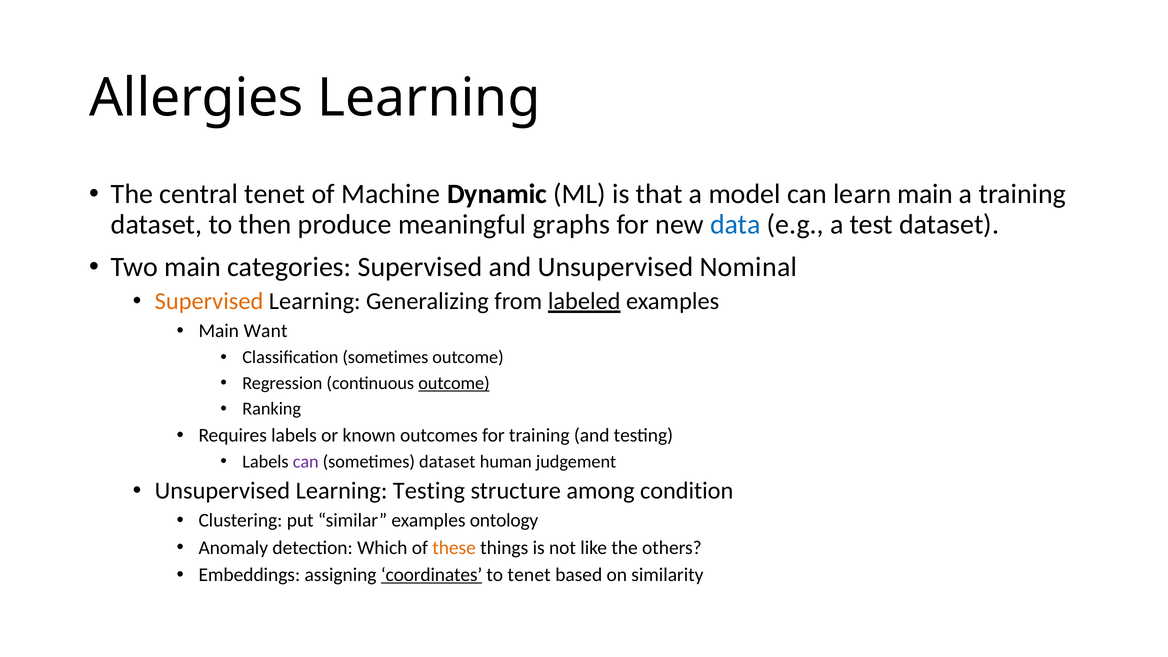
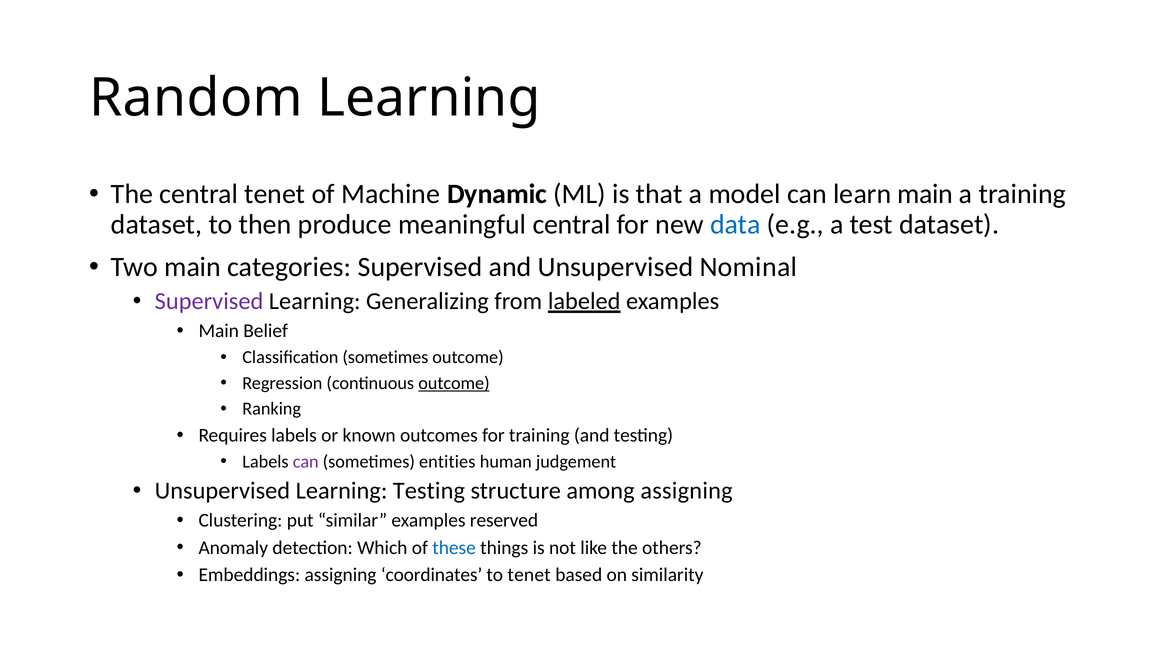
Allergies: Allergies -> Random (196, 98)
meaningful graphs: graphs -> central (572, 224)
Supervised colour: orange -> purple (209, 301)
Want: Want -> Belief (266, 331)
sometimes dataset: dataset -> entities (447, 462)
among condition: condition -> assigning (687, 491)
ontology: ontology -> reserved (504, 521)
these colour: orange -> blue (454, 548)
coordinates underline: present -> none (432, 575)
